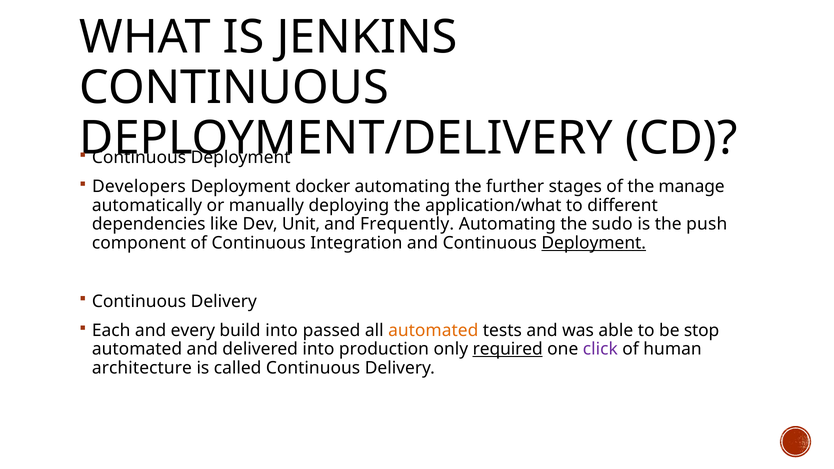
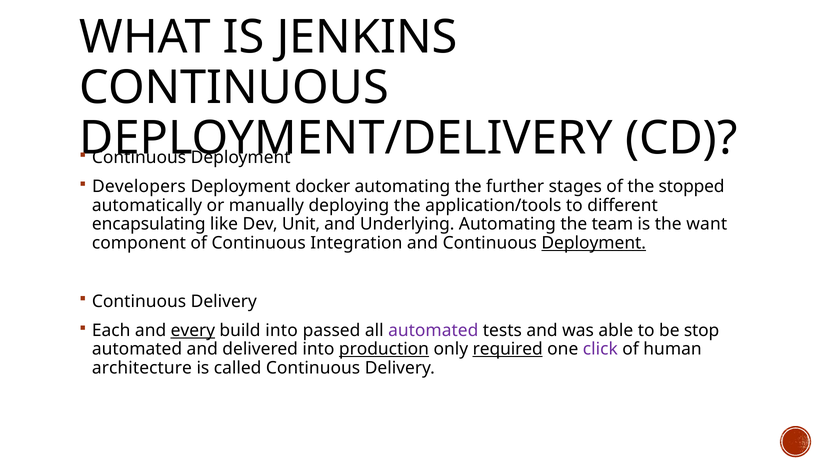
manage: manage -> stopped (692, 187)
application/what: application/what -> application/tools (493, 205)
dependencies: dependencies -> encapsulating (149, 224)
Frequently: Frequently -> Underlying (407, 224)
sudo: sudo -> team (612, 224)
push: push -> want (707, 224)
every underline: none -> present (193, 331)
automated colour: orange -> purple (433, 331)
production underline: none -> present (384, 349)
